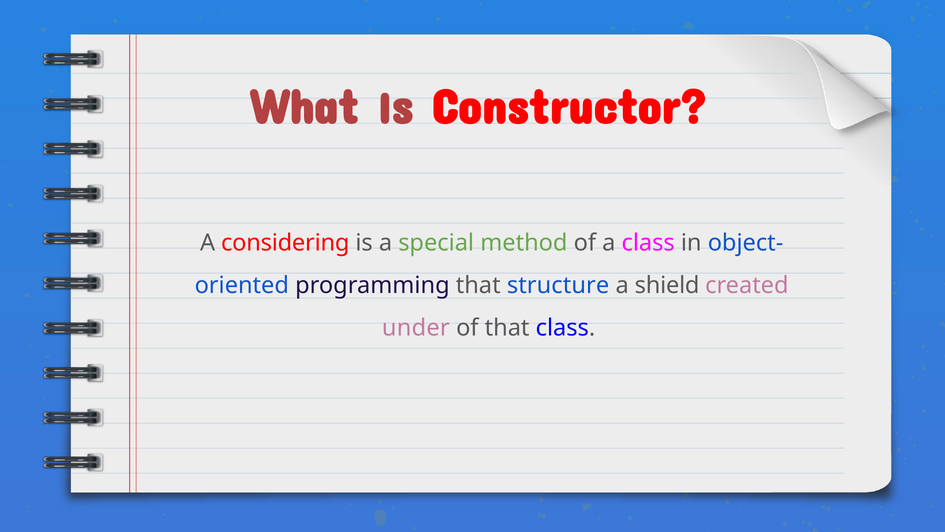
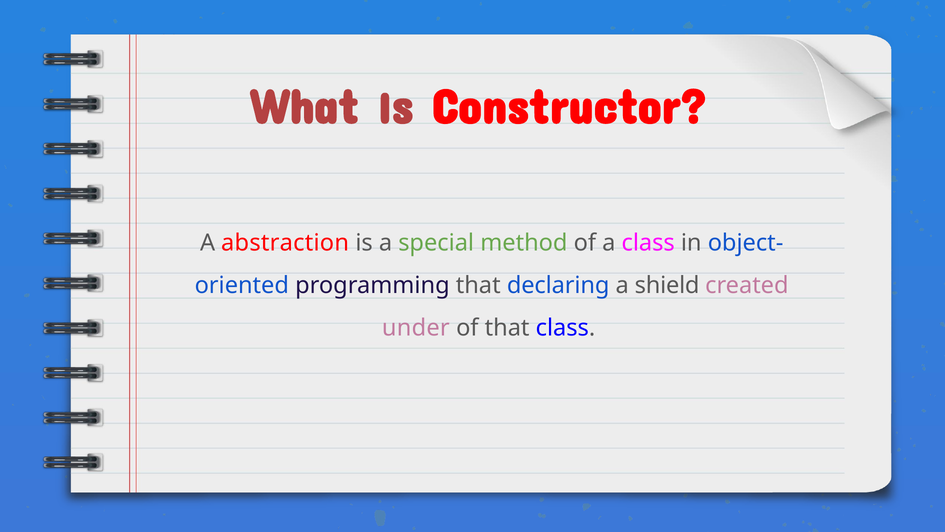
considering: considering -> abstraction (285, 243)
structure: structure -> declaring (558, 285)
